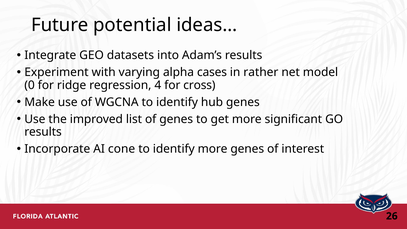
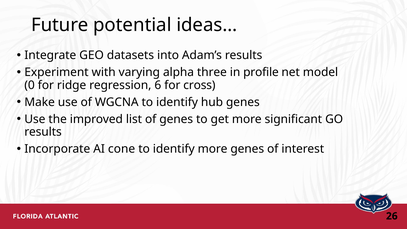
cases: cases -> three (212, 72)
rather: rather -> profile (261, 72)
4: 4 -> 6 (158, 85)
